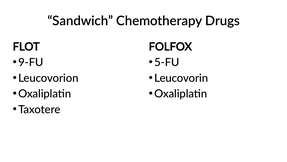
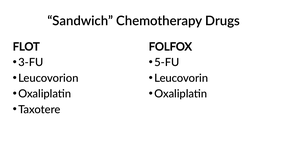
9-FU: 9-FU -> 3-FU (31, 62)
